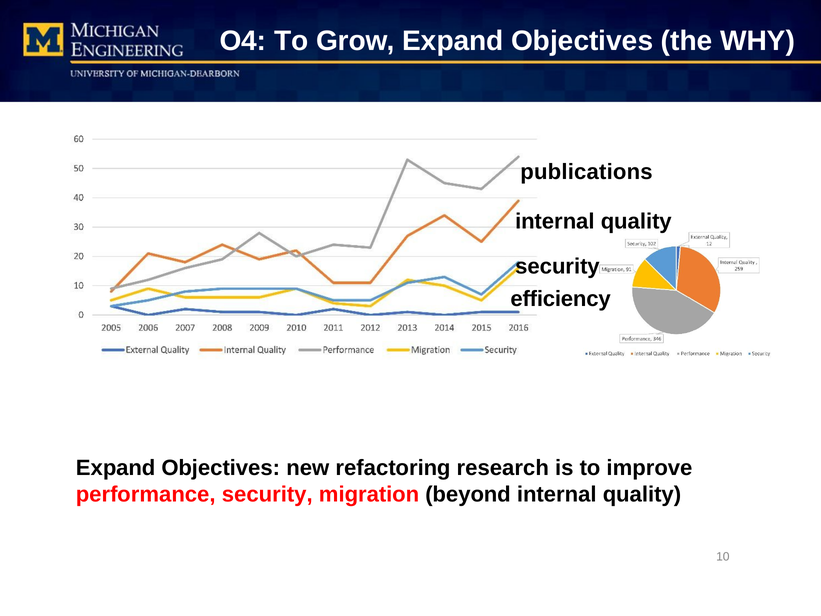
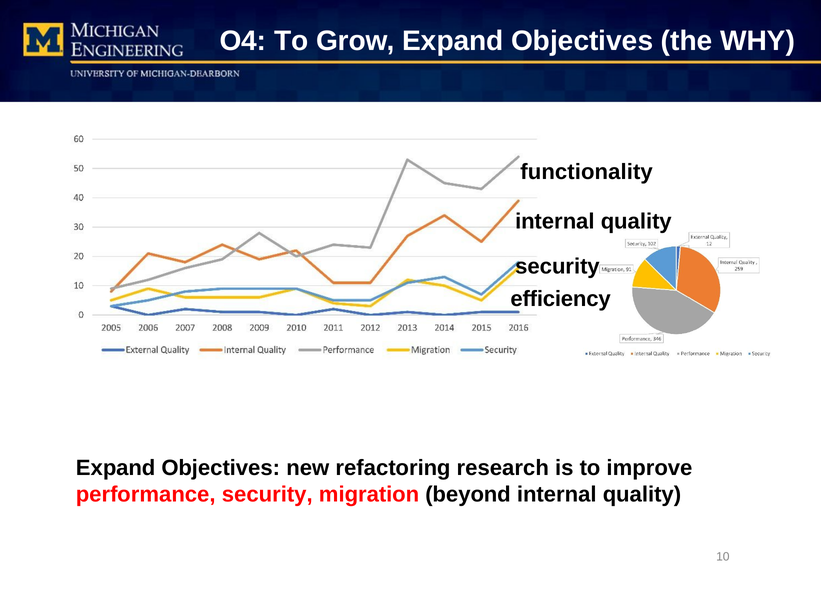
publications: publications -> functionality (587, 172)
